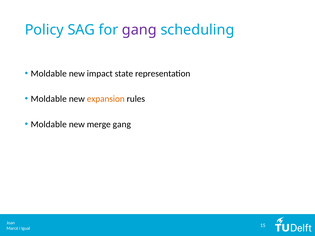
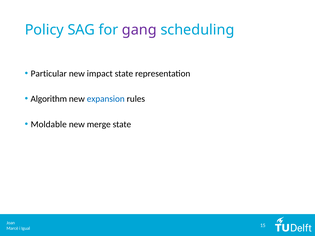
Moldable: Moldable -> Particular (49, 74)
Moldable: Moldable -> Algorithm (49, 99)
expansion colour: orange -> blue (106, 99)
merge gang: gang -> state (122, 124)
